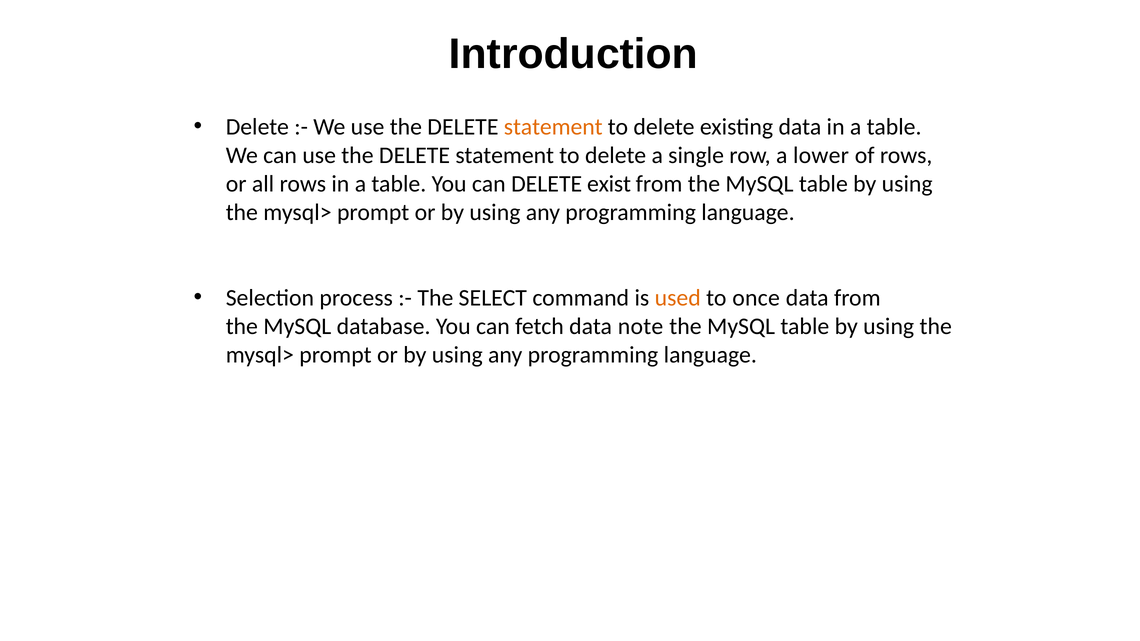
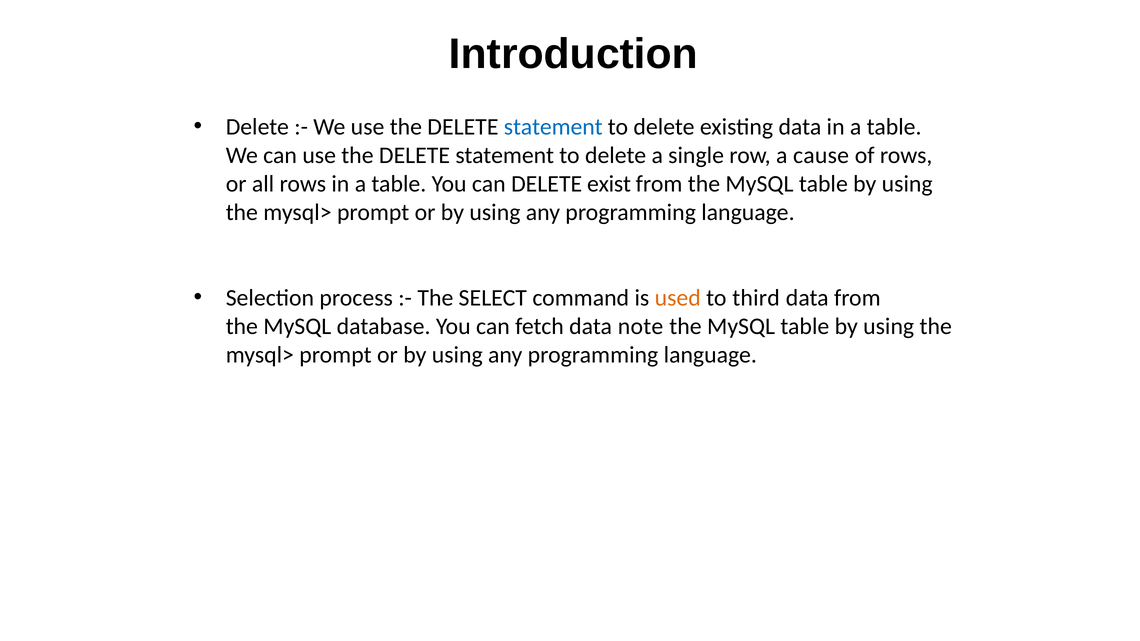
statement colour: orange -> blue (553, 127)
lower: lower -> cause (821, 156)
once: once -> third (756, 298)
